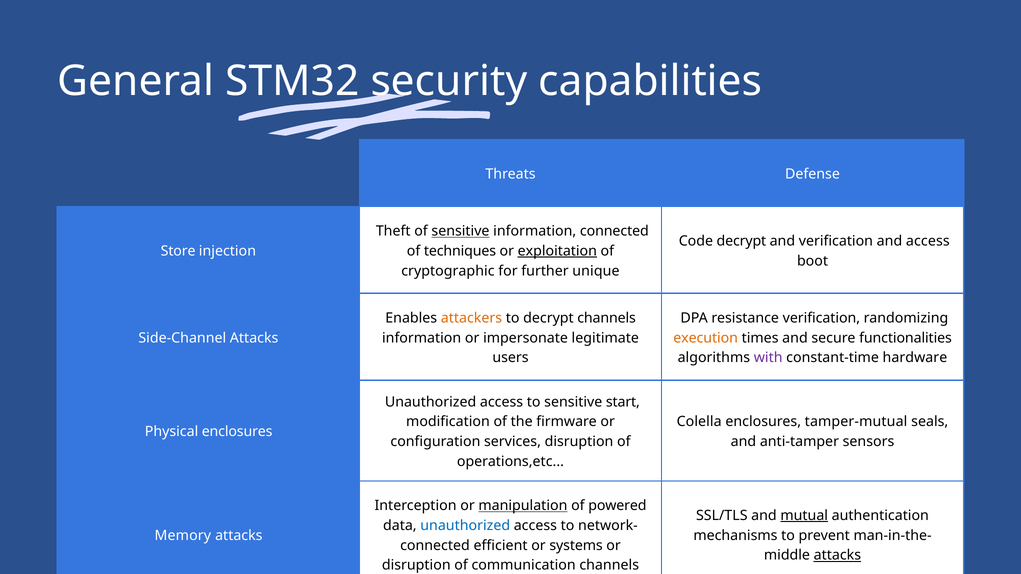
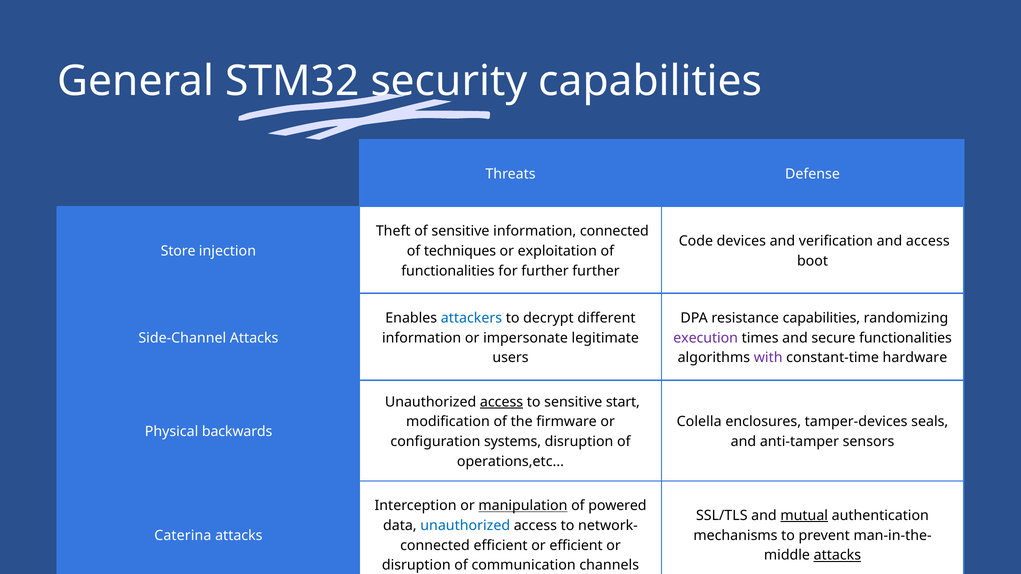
sensitive underline: present -> none (460, 231)
Code decrypt: decrypt -> devices (741, 241)
exploitation underline: present -> none (557, 251)
cryptographic: cryptographic -> functionalities (448, 271)
further unique: unique -> further (596, 271)
attackers colour: orange -> blue (471, 318)
decrypt channels: channels -> different (607, 318)
resistance verification: verification -> capabilities (821, 318)
execution colour: orange -> purple (706, 338)
access underline: none -> present (502, 402)
tamper-mutual: tamper-mutual -> tamper-devices (856, 422)
Physical enclosures: enclosures -> backwards (237, 432)
services: services -> systems (513, 442)
Memory: Memory -> Caterina (183, 536)
or systems: systems -> efficient (576, 546)
